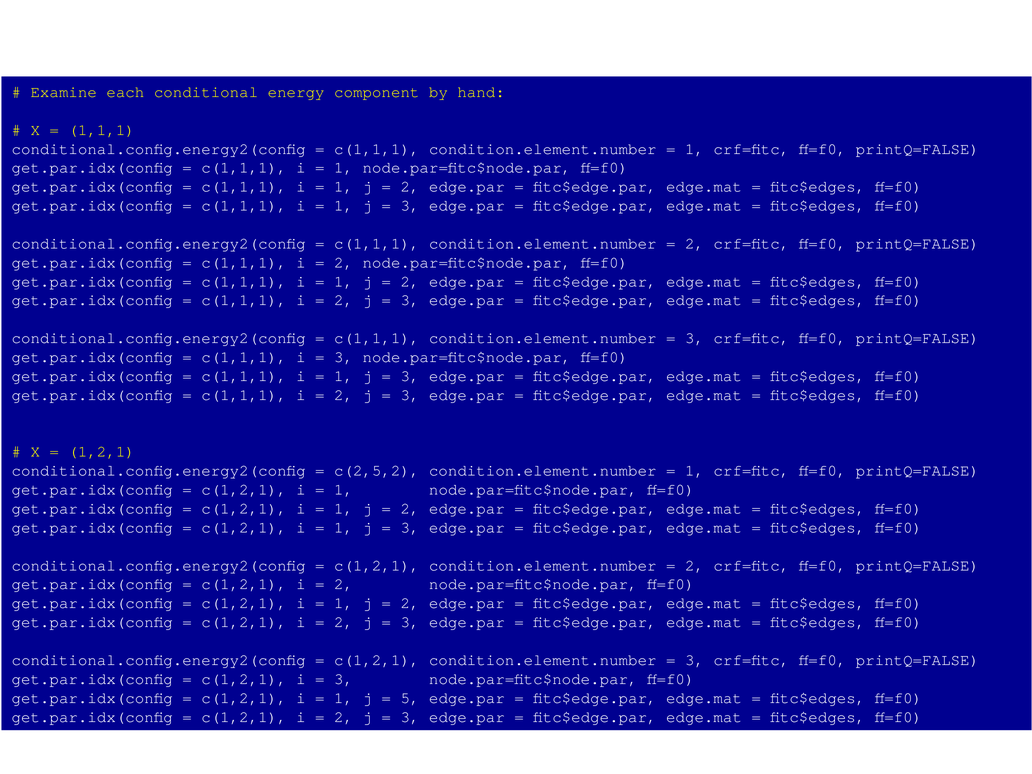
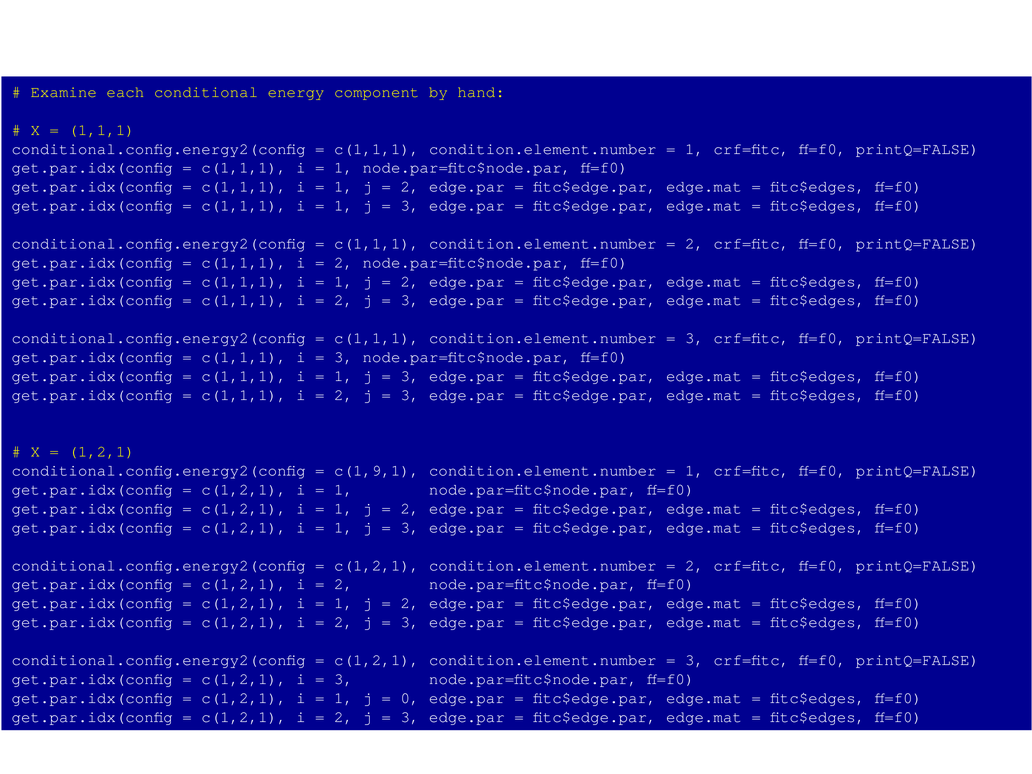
c(2,5,2: c(2,5,2 -> c(1,9,1 (377, 471)
5: 5 -> 0 (410, 698)
